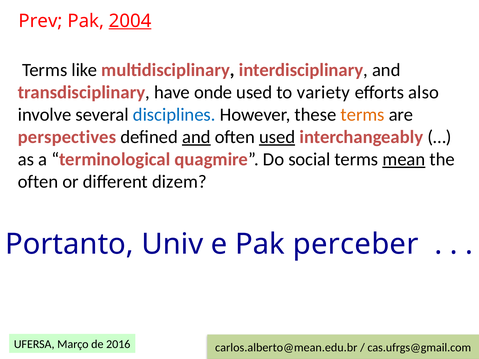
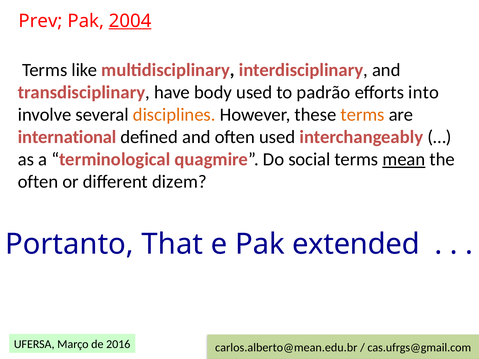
onde: onde -> body (213, 92)
variety: variety -> padrão (324, 92)
also: also -> into (424, 92)
disciplines colour: blue -> orange (174, 115)
perspectives: perspectives -> international (67, 137)
and underline: present -> none (196, 137)
used underline: present -> none (277, 137)
Univ: Univ -> That (172, 244)
perceber: perceber -> extended (356, 244)
